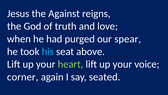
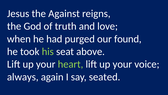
spear: spear -> found (128, 39)
his colour: light blue -> light green (48, 51)
corner: corner -> always (23, 77)
